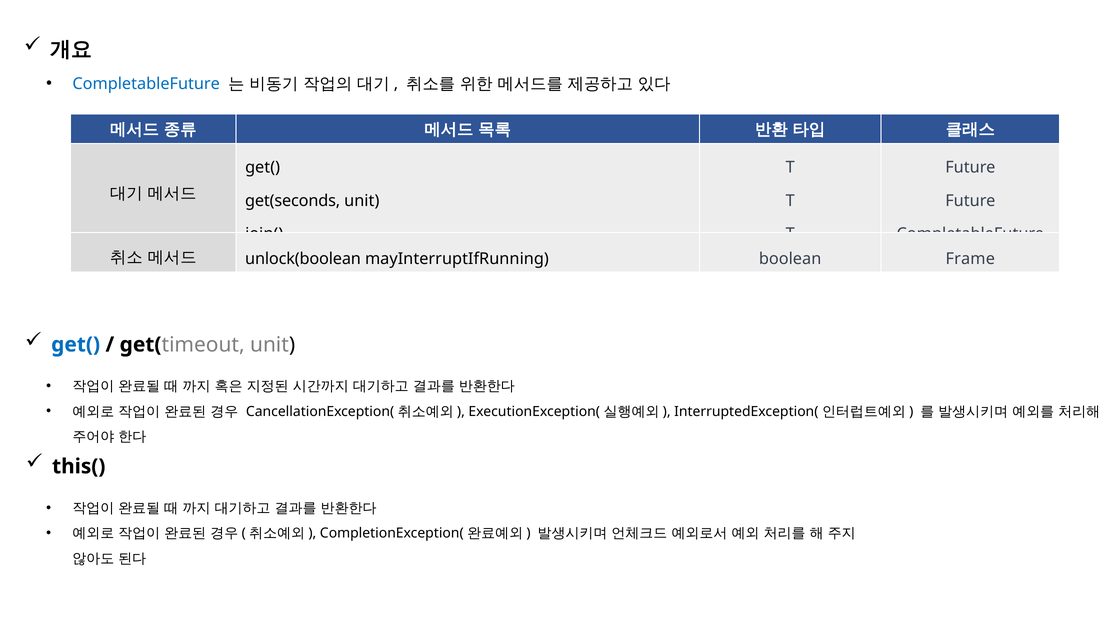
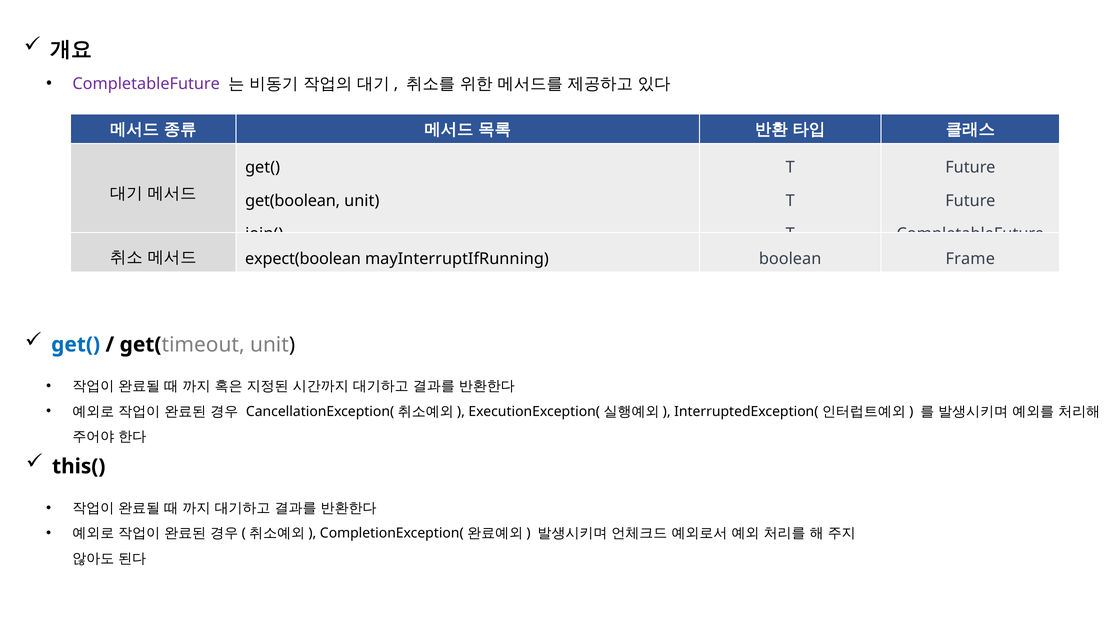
CompletableFuture colour: blue -> purple (146, 84)
get(seconds: get(seconds -> get(boolean (293, 200)
unlock(boolean: unlock(boolean -> expect(boolean (303, 259)
